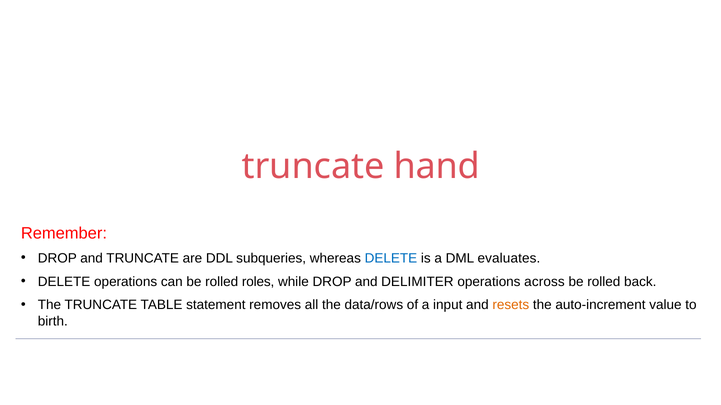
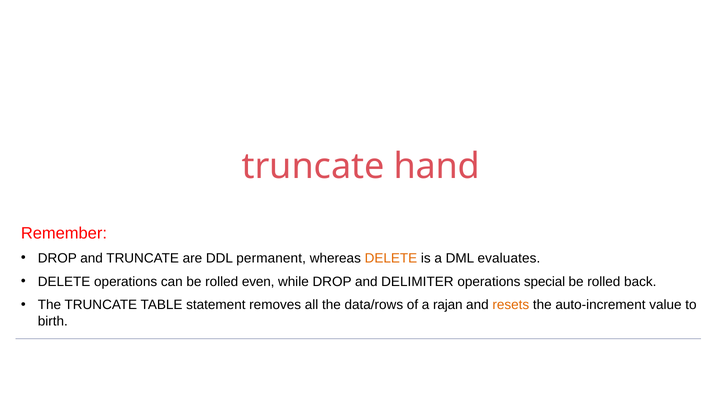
subqueries: subqueries -> permanent (271, 259)
DELETE colour: blue -> orange (391, 259)
roles: roles -> even (258, 282)
across: across -> special (545, 282)
input: input -> rajan (448, 305)
